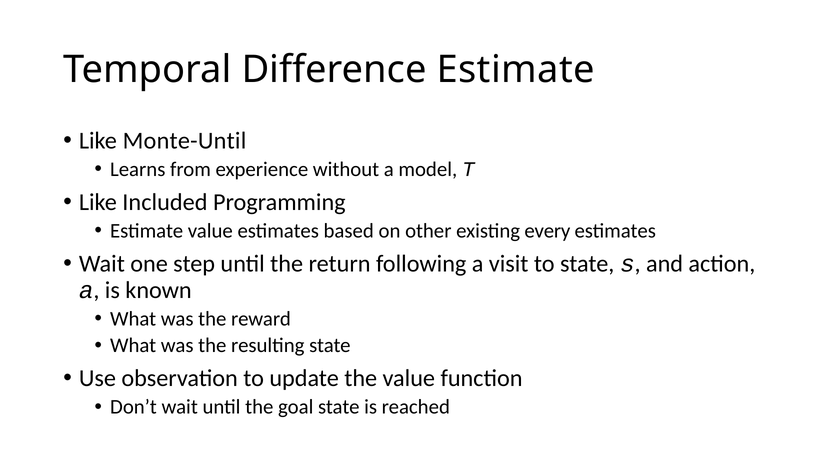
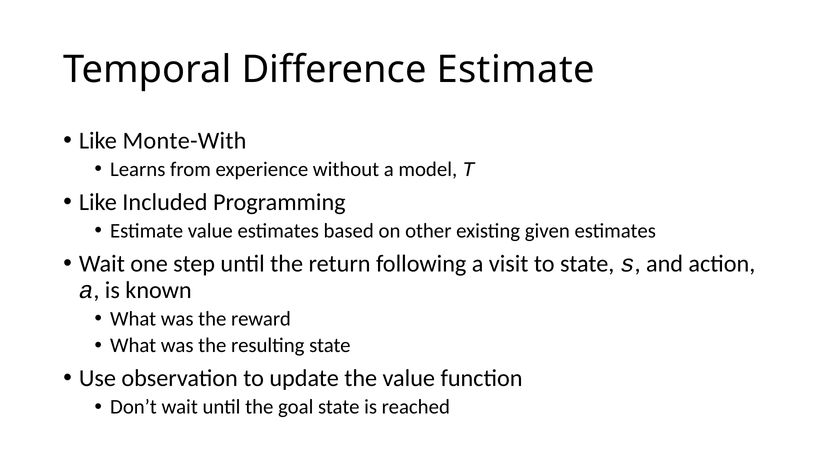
Monte-Until: Monte-Until -> Monte-With (185, 140)
every: every -> given (547, 231)
